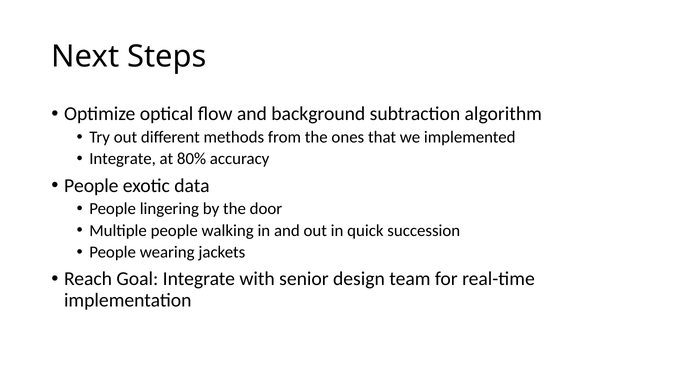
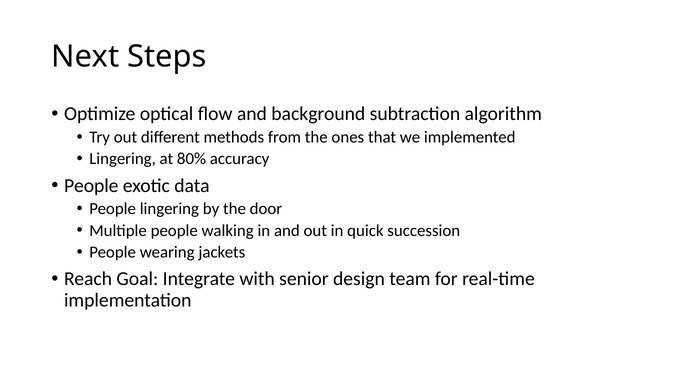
Integrate: Integrate -> Lingering (123, 159)
